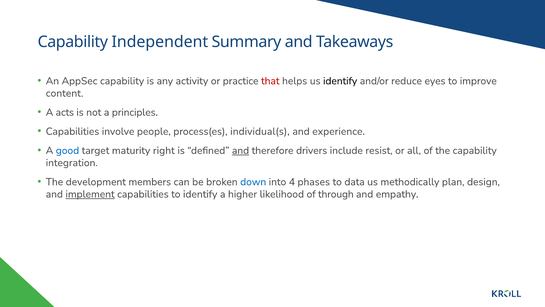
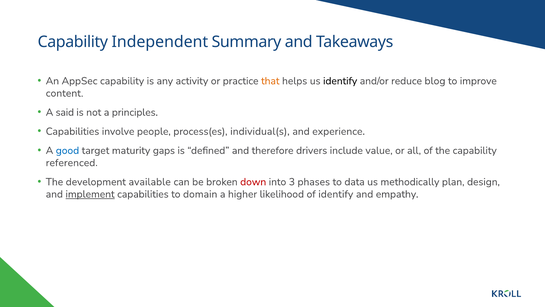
that colour: red -> orange (270, 81)
eyes: eyes -> blog (435, 81)
acts: acts -> said (65, 112)
right: right -> gaps (164, 150)
and underline: present -> none (241, 150)
resist: resist -> value (379, 150)
integration: integration -> referenced (72, 163)
members: members -> available (150, 182)
down colour: blue -> red (253, 182)
4: 4 -> 3 (292, 182)
to identify: identify -> domain (200, 194)
of through: through -> identify (336, 194)
